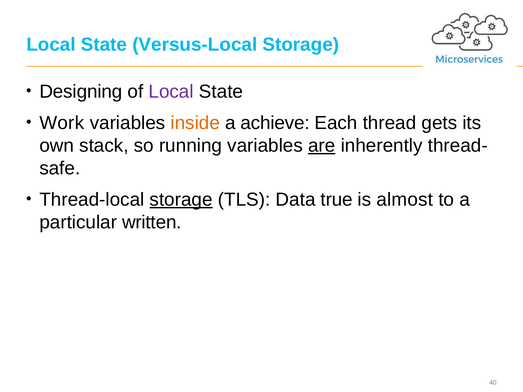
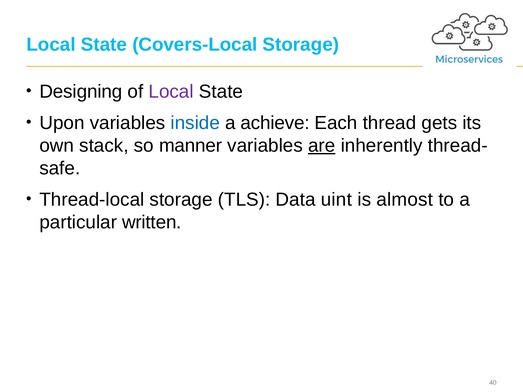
Versus-Local: Versus-Local -> Covers-Local (195, 45)
Work: Work -> Upon (62, 123)
inside colour: orange -> blue (195, 123)
running: running -> manner (191, 146)
storage underline: present -> none (181, 200)
true: true -> uint (336, 200)
